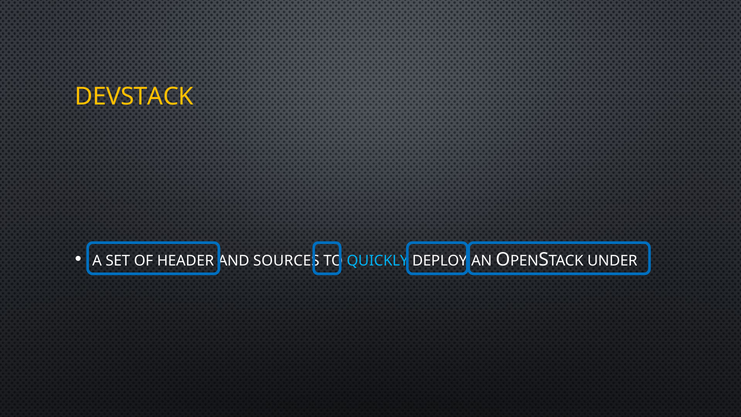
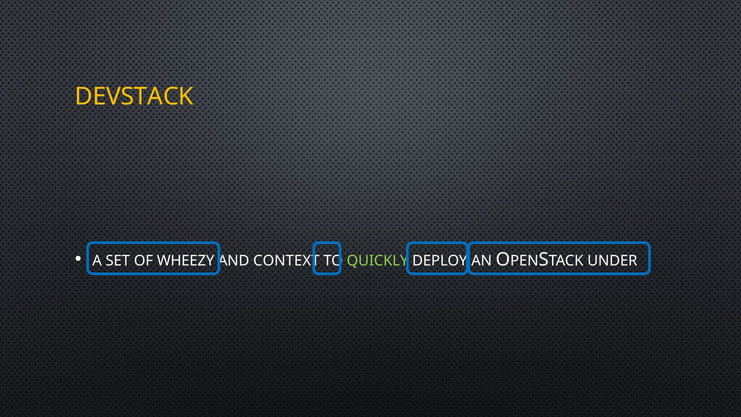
HEADER: HEADER -> WHEEZY (186, 261)
SOURCES: SOURCES -> CONTEXT (286, 261)
QUICKLY colour: light blue -> light green (378, 261)
